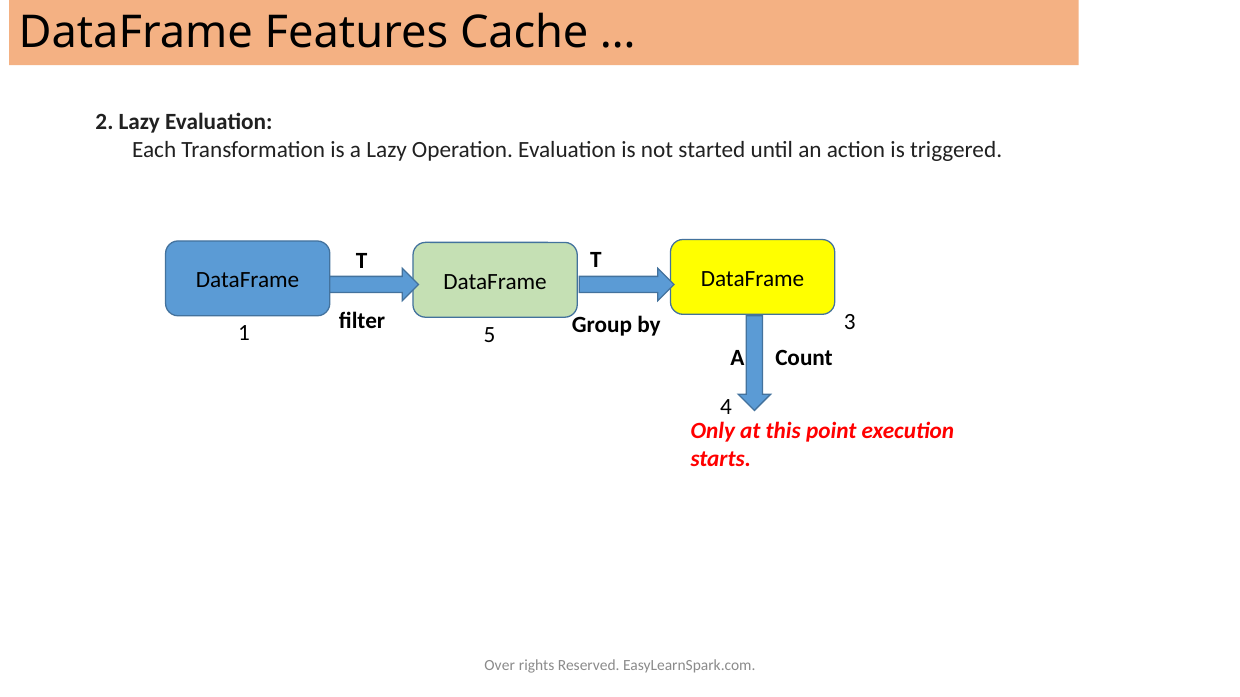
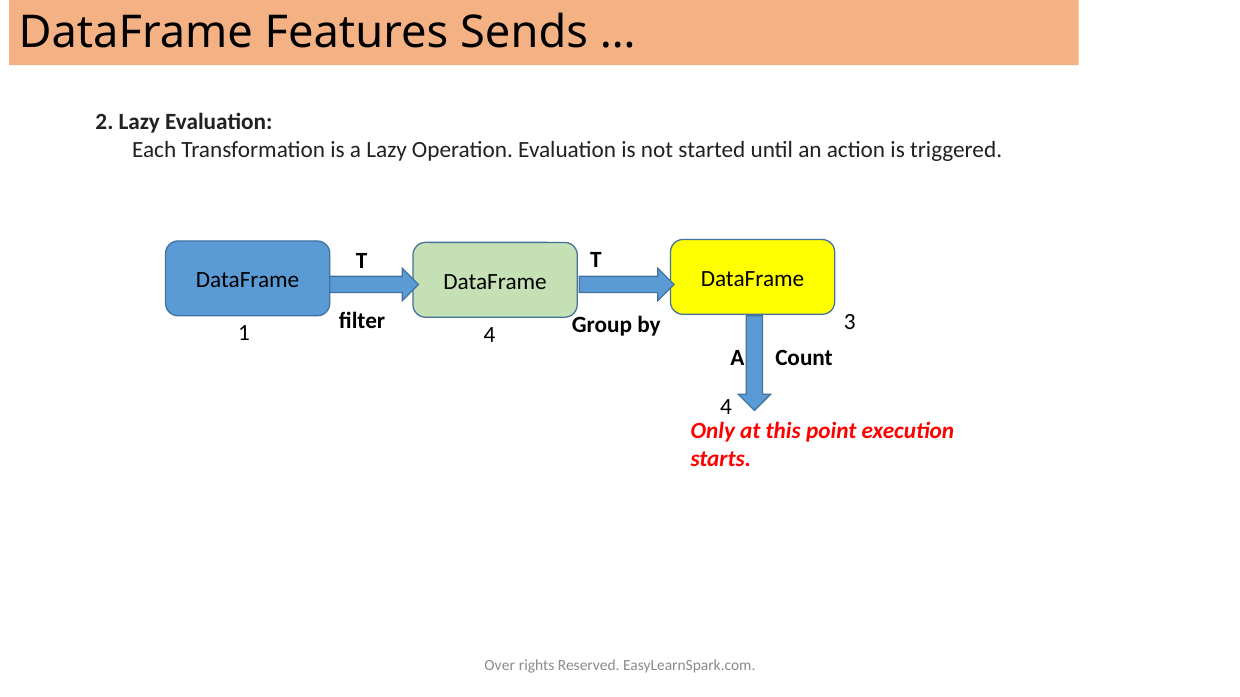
Cache: Cache -> Sends (524, 32)
1 5: 5 -> 4 (490, 335)
